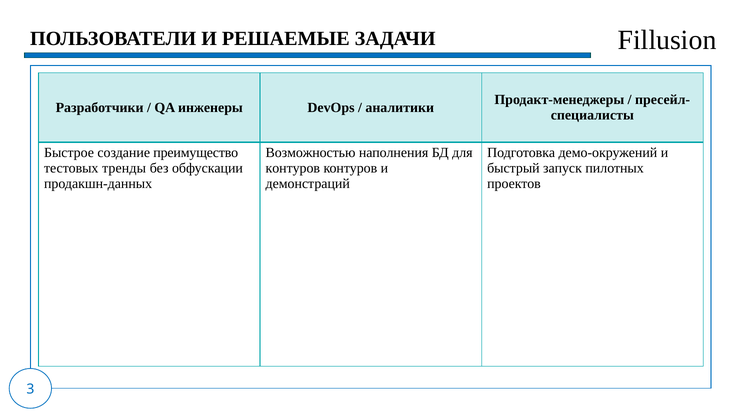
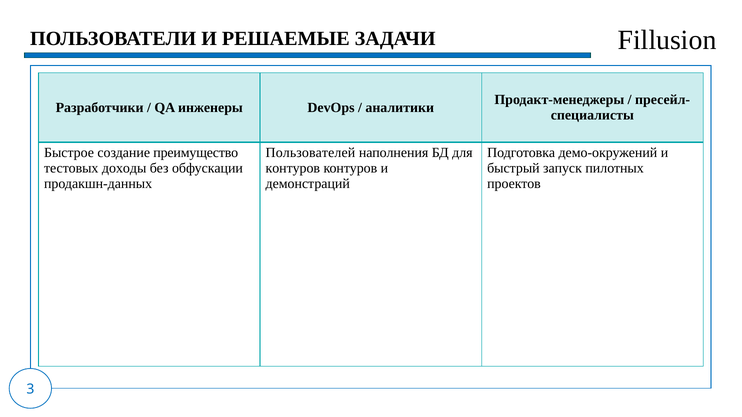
Возможностью: Возможностью -> Пользователей (310, 153)
тренды: тренды -> доходы (124, 168)
